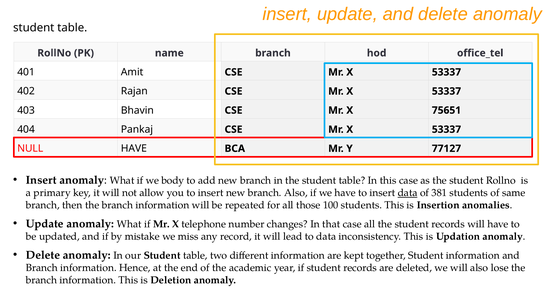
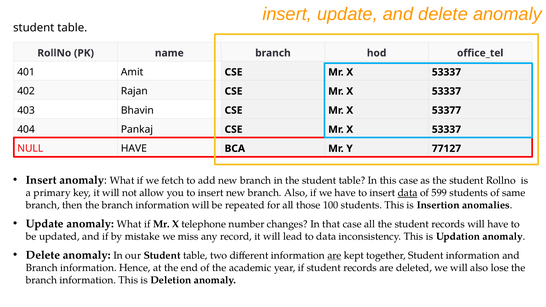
75651: 75651 -> 53377 (446, 110)
body: body -> fetch (173, 180)
381: 381 -> 599 (439, 193)
are underline: none -> present (334, 256)
